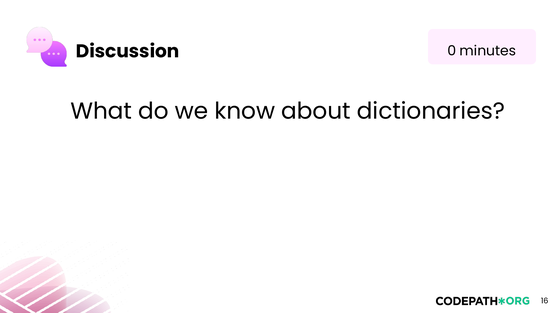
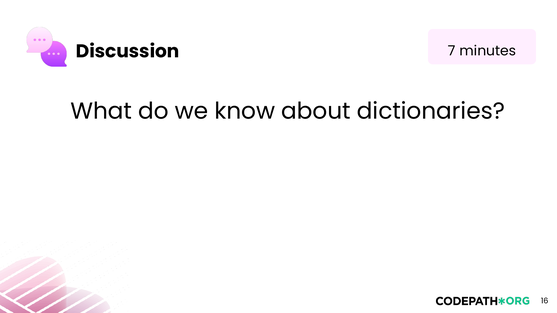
0: 0 -> 7 (452, 51)
